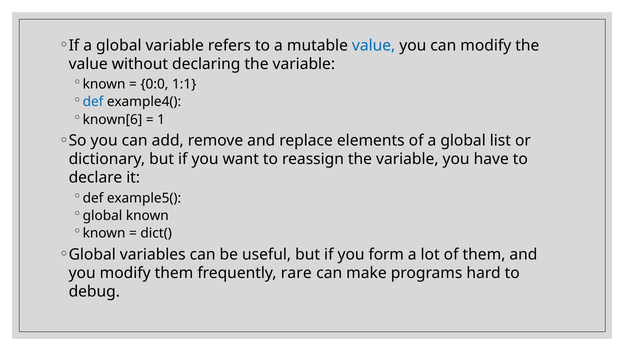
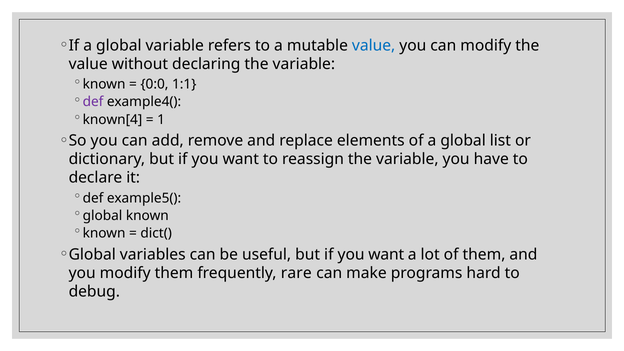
def colour: blue -> purple (93, 102)
known[6: known[6 -> known[4 (113, 120)
form: form -> want (386, 254)
